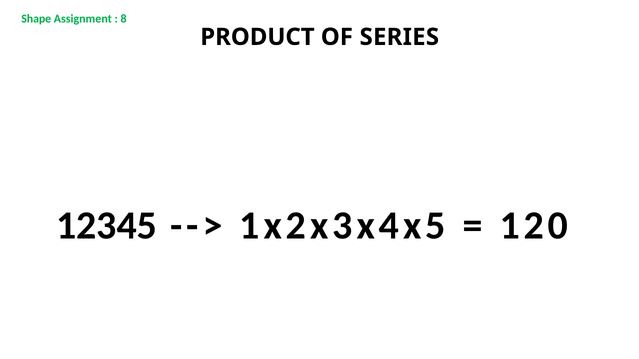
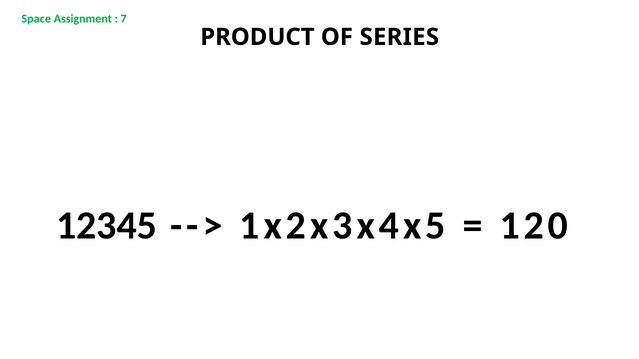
Shape: Shape -> Space (36, 19)
8: 8 -> 7 (124, 19)
